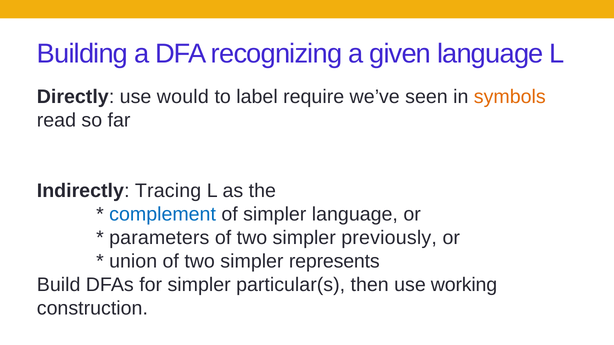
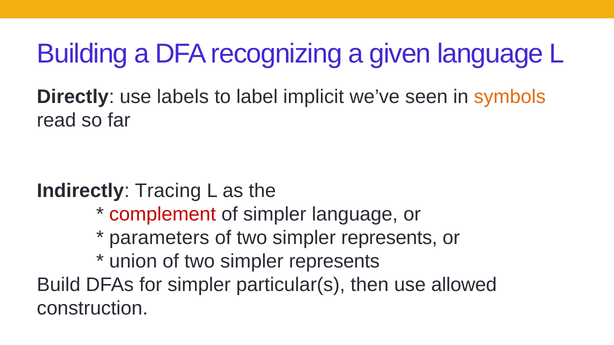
would: would -> labels (183, 97)
require: require -> implicit (314, 97)
complement colour: blue -> red (163, 214)
previously: previously -> represents (389, 238)
working: working -> allowed (464, 285)
